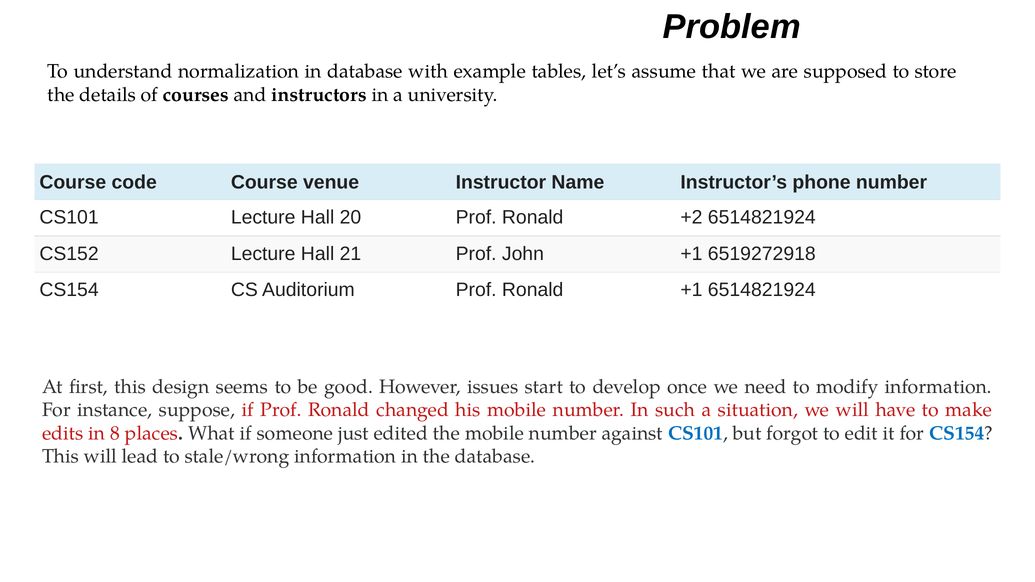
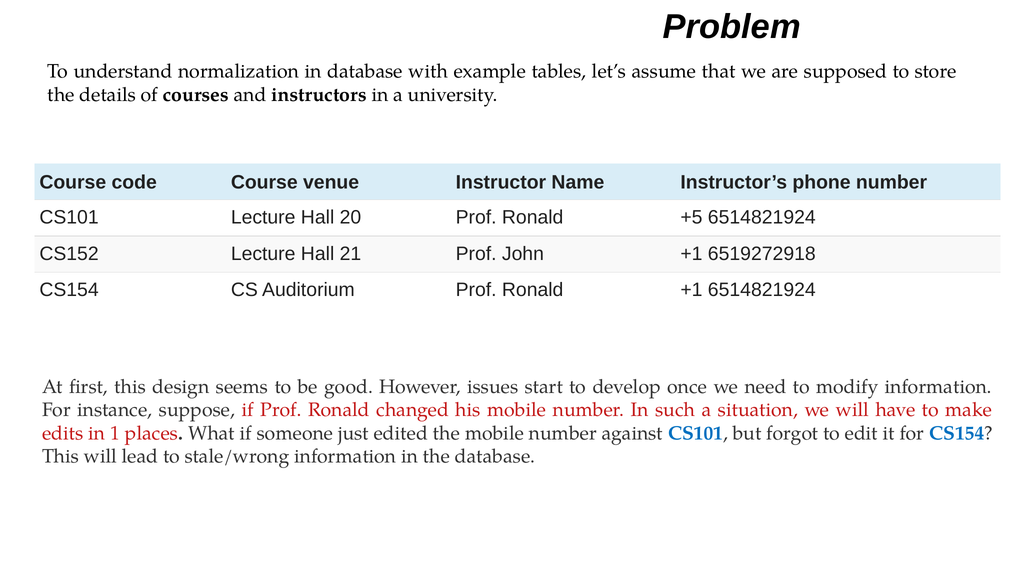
+2: +2 -> +5 (692, 218)
8: 8 -> 1 (115, 433)
